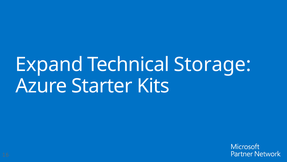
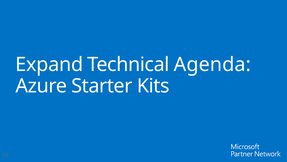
Storage: Storage -> Agenda (212, 64)
